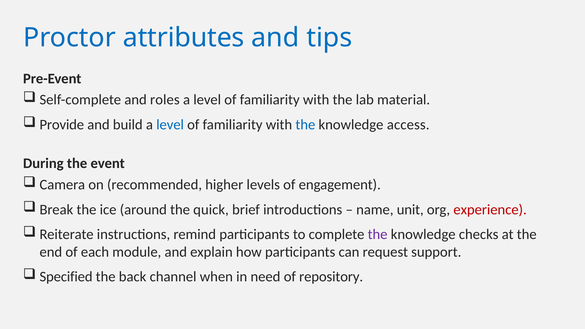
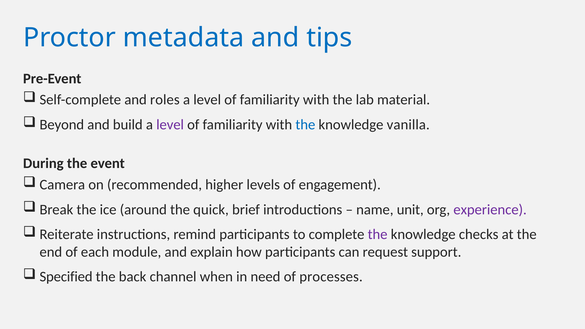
attributes: attributes -> metadata (184, 38)
Provide: Provide -> Beyond (62, 125)
level colour: blue -> purple (170, 125)
access: access -> vanilla (408, 125)
experience colour: red -> purple (490, 210)
repository: repository -> processes (331, 277)
